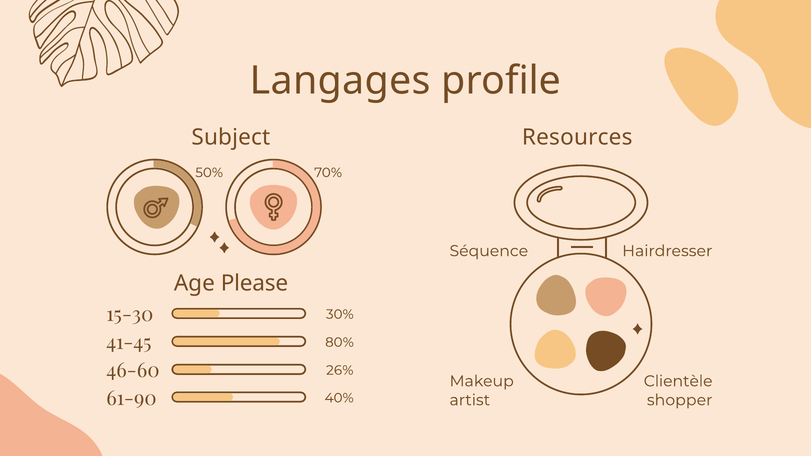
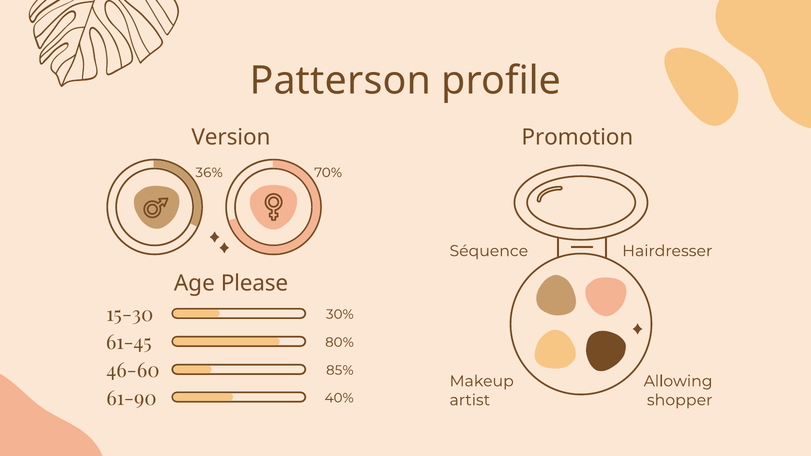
Langages: Langages -> Patterson (340, 81)
Subject: Subject -> Version (231, 137)
Resources: Resources -> Promotion (577, 137)
50%: 50% -> 36% (209, 173)
41-45: 41-45 -> 61-45 (129, 343)
26%: 26% -> 85% (340, 370)
Clientèle: Clientèle -> Allowing (678, 381)
